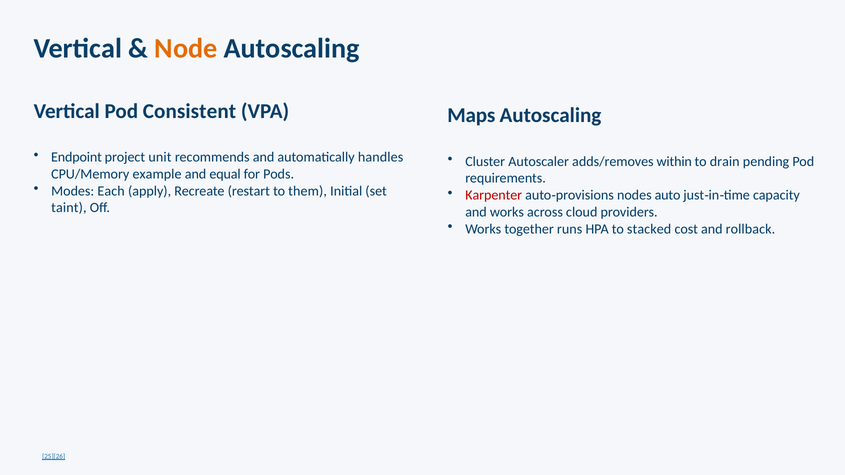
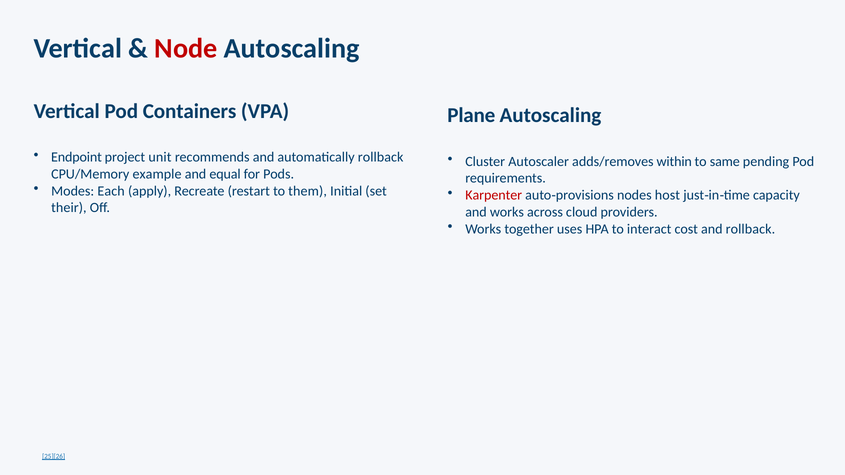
Node colour: orange -> red (186, 48)
Consistent: Consistent -> Containers (190, 111)
Maps: Maps -> Plane (471, 116)
automatically handles: handles -> rollback (381, 157)
drain: drain -> same (725, 161)
nodes auto: auto -> host (667, 195)
taint: taint -> their (69, 208)
runs: runs -> uses (570, 229)
stacked: stacked -> interact (649, 229)
